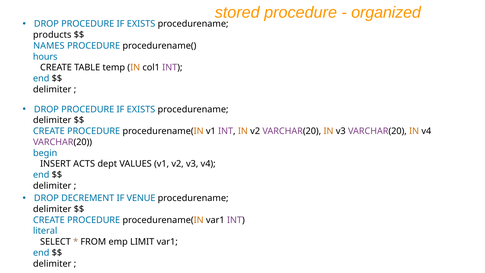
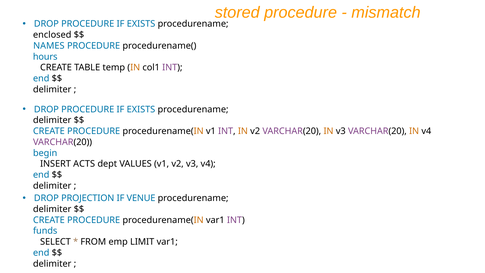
organized: organized -> mismatch (386, 13)
products: products -> enclosed (52, 35)
DECREMENT: DECREMENT -> PROJECTION (88, 198)
literal: literal -> funds (45, 231)
